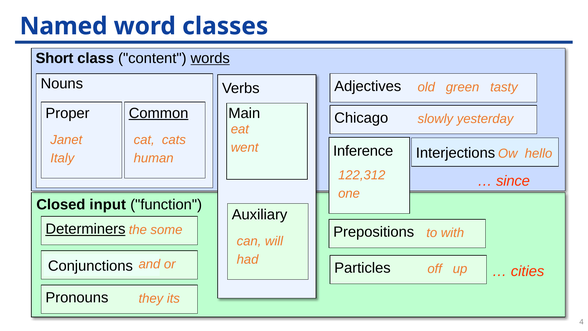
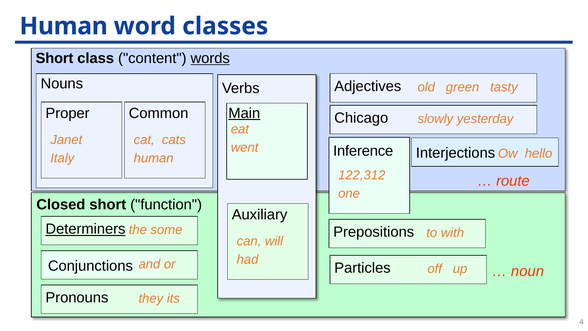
Named: Named -> Human (64, 26)
Common underline: present -> none (159, 113)
Main underline: none -> present (244, 113)
since: since -> route (513, 181)
Closed input: input -> short (108, 205)
cities: cities -> noun (528, 271)
